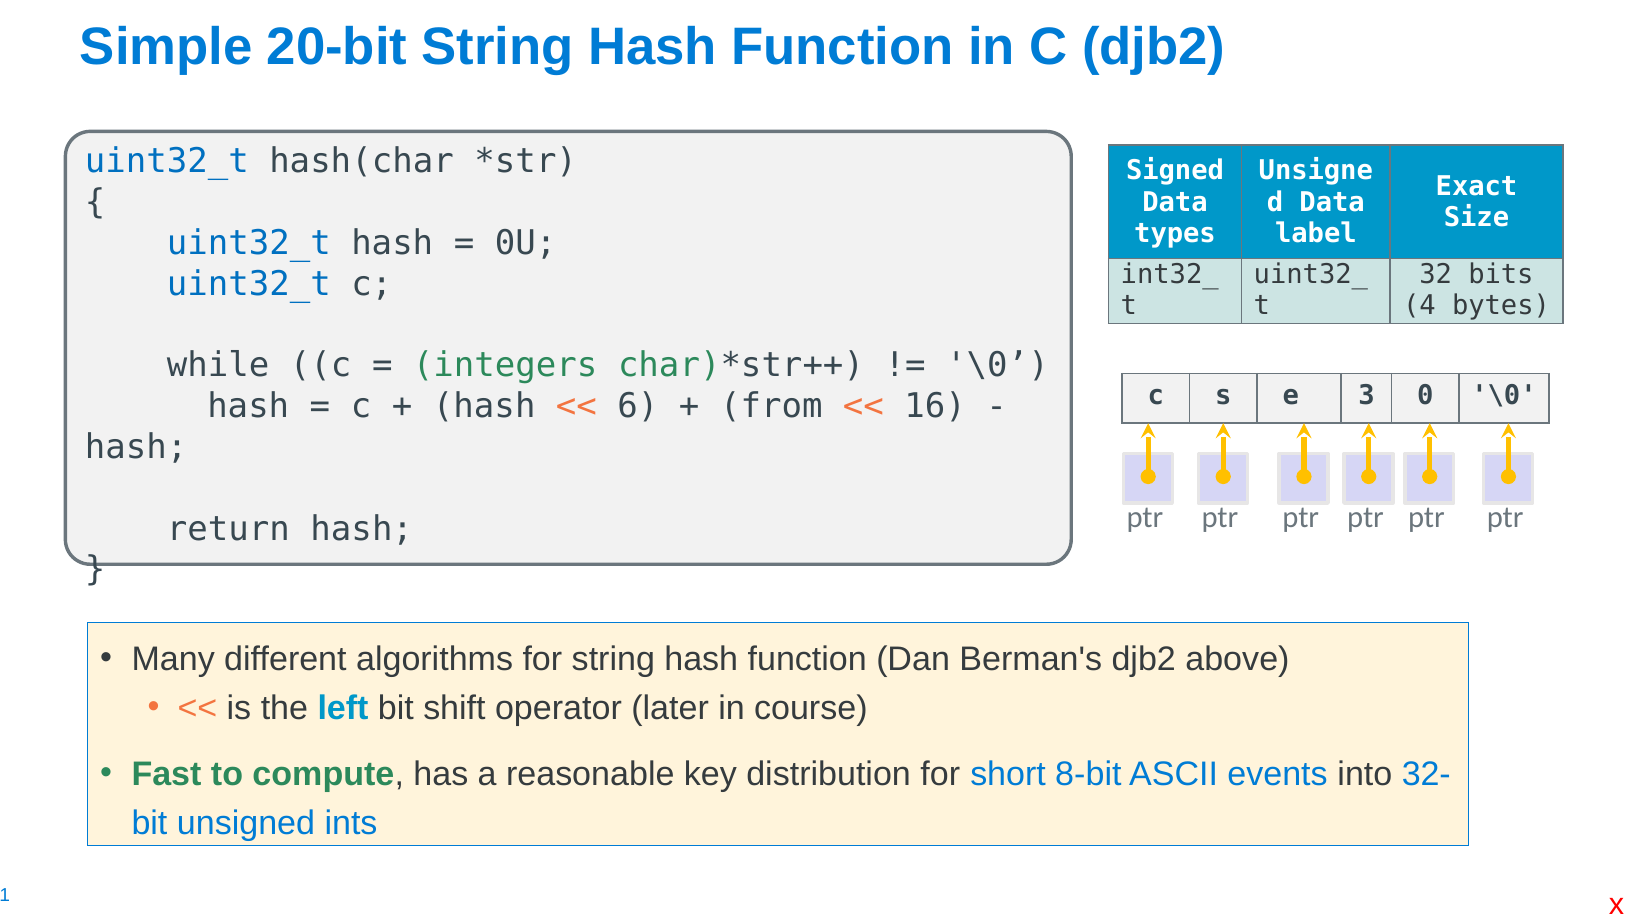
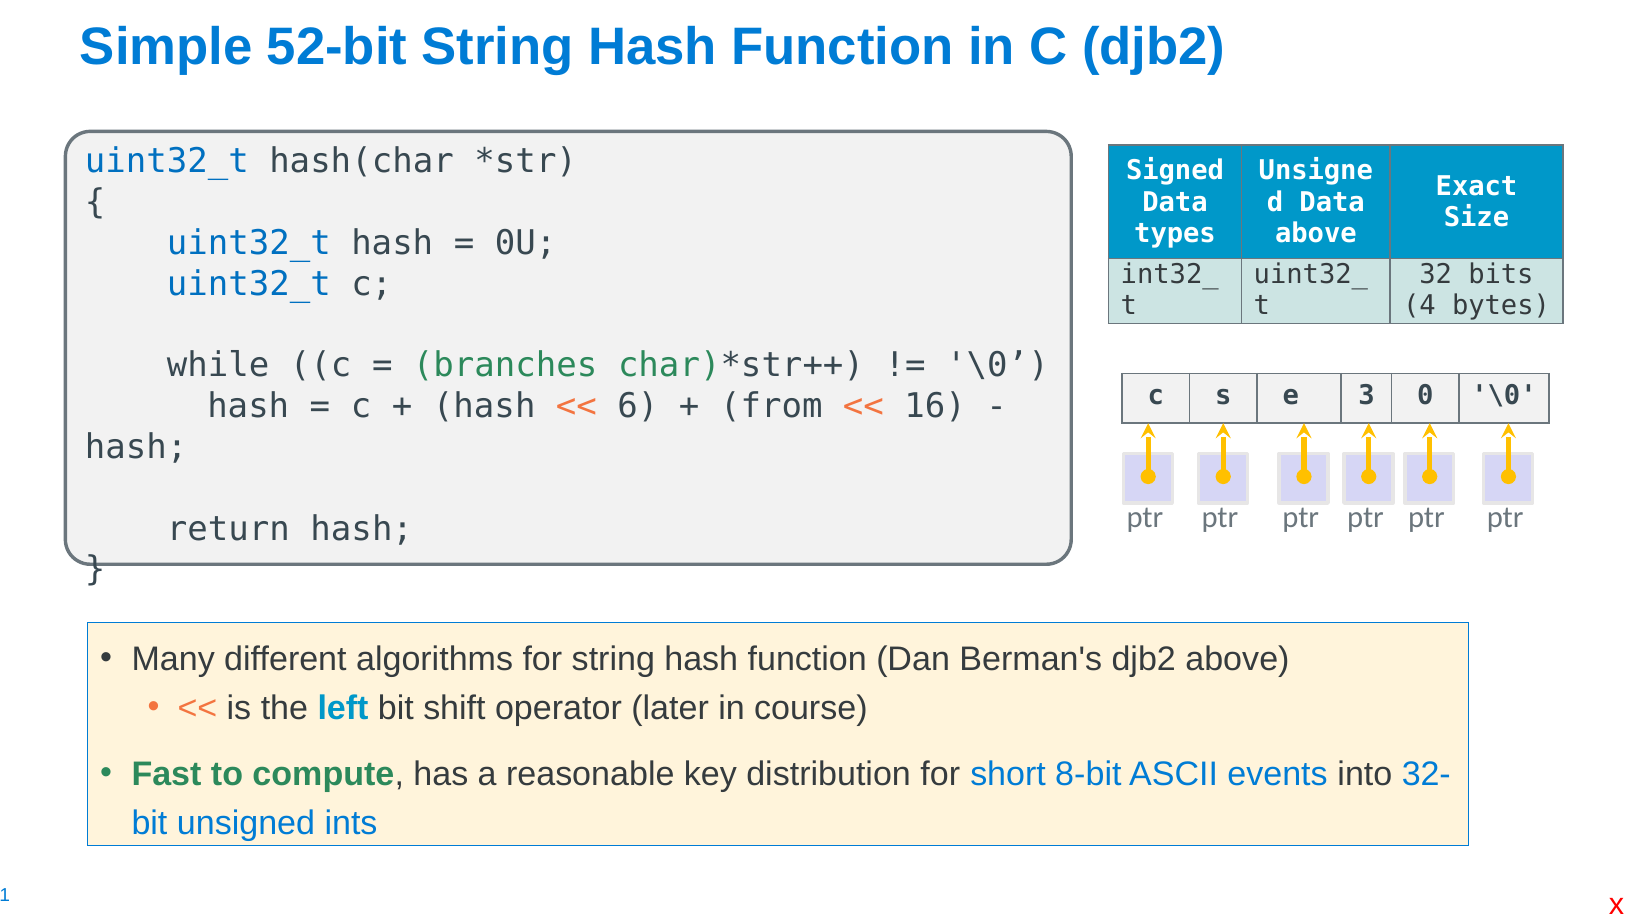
20-bit: 20-bit -> 52-bit (337, 47)
label: label -> above (1316, 234)
integers: integers -> branches (505, 366)
